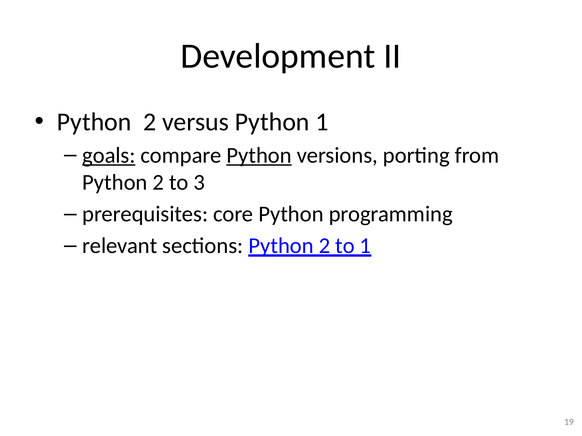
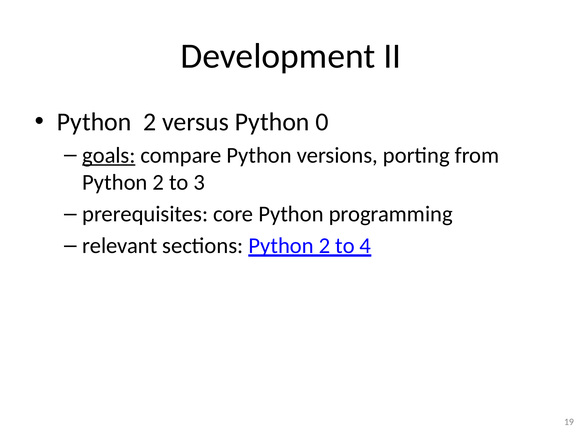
Python 1: 1 -> 0 (322, 122)
Python underline: present -> none (259, 156)
to 1: 1 -> 4 (365, 246)
